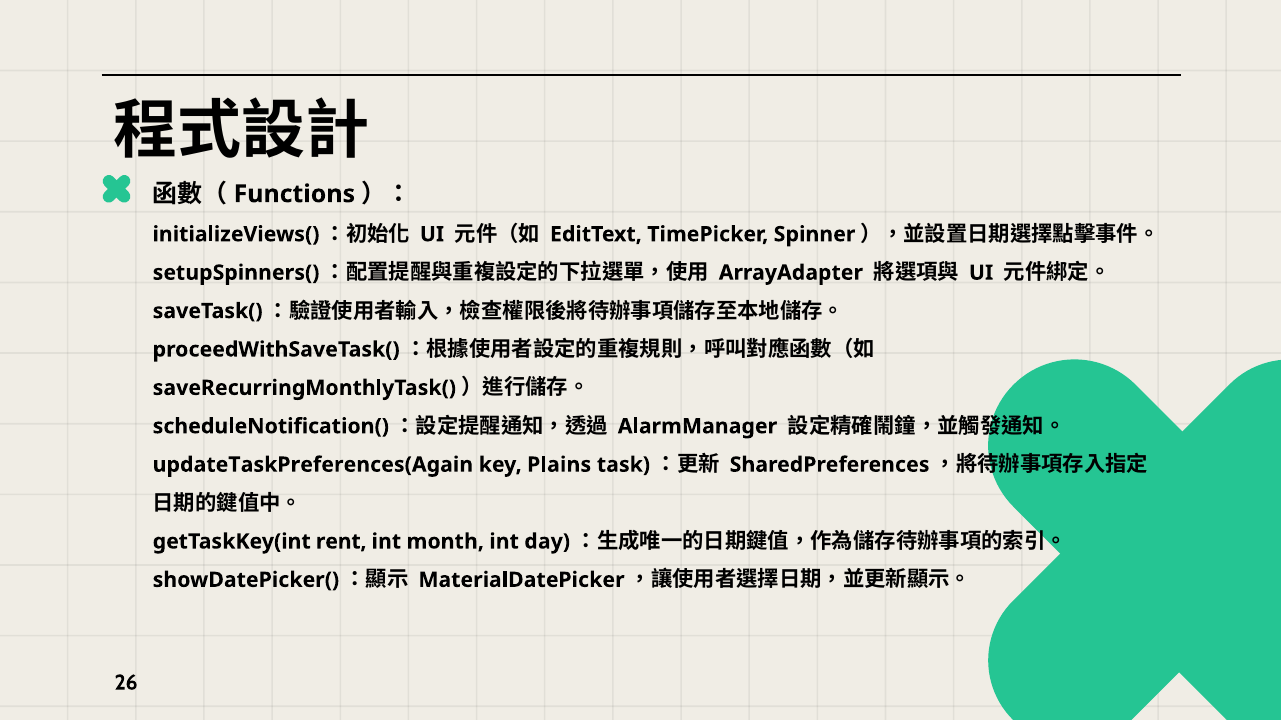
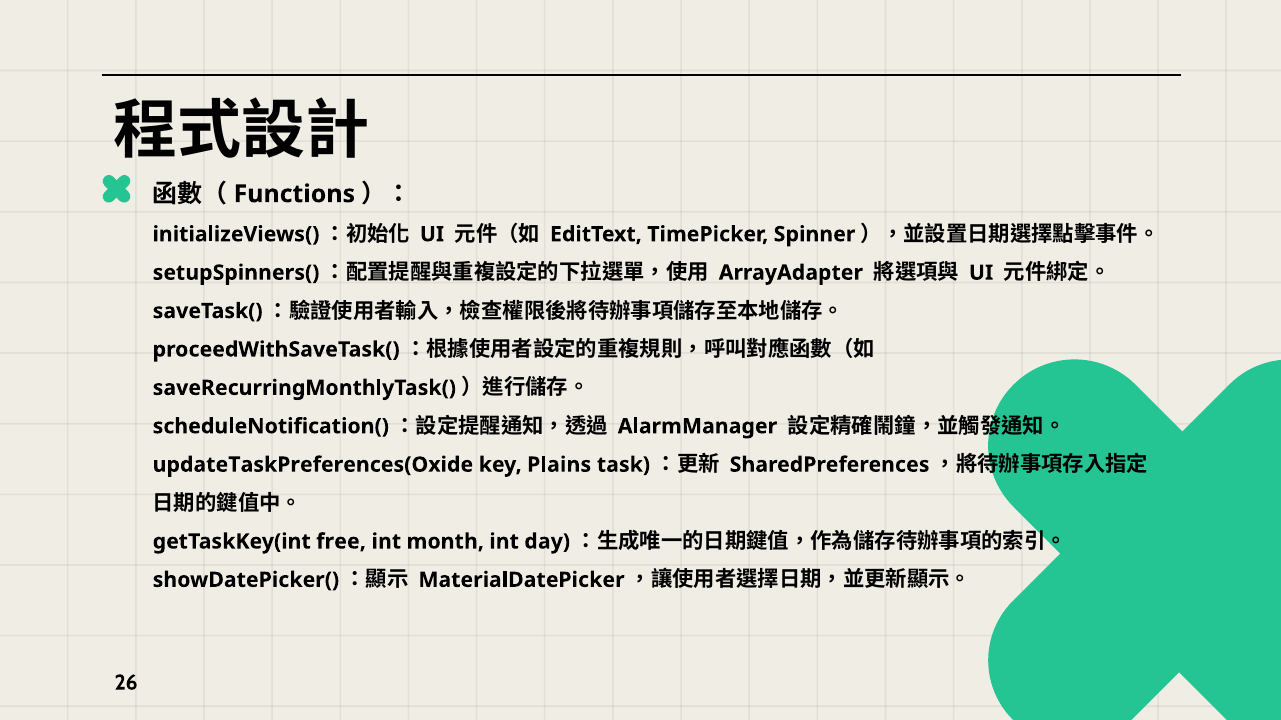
updateTaskPreferences(Again: updateTaskPreferences(Again -> updateTaskPreferences(Oxide (313, 465)
rent: rent -> free (341, 542)
